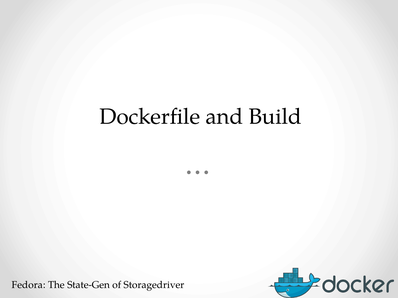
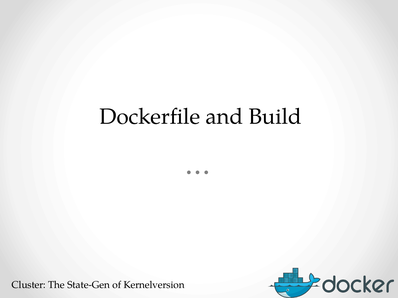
Fedora: Fedora -> Cluster (29, 285)
Storagedriver: Storagedriver -> Kernelversion (154, 285)
